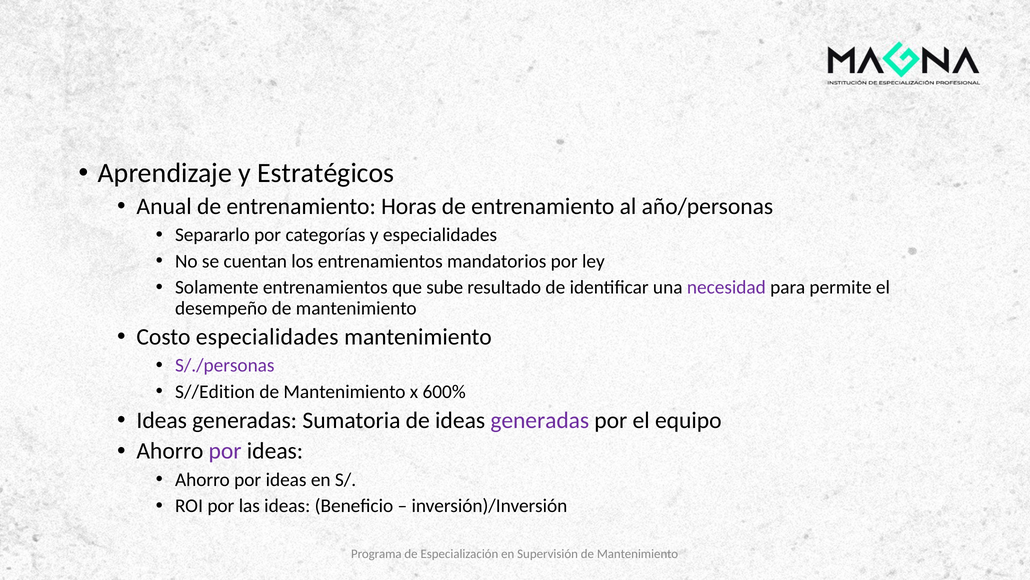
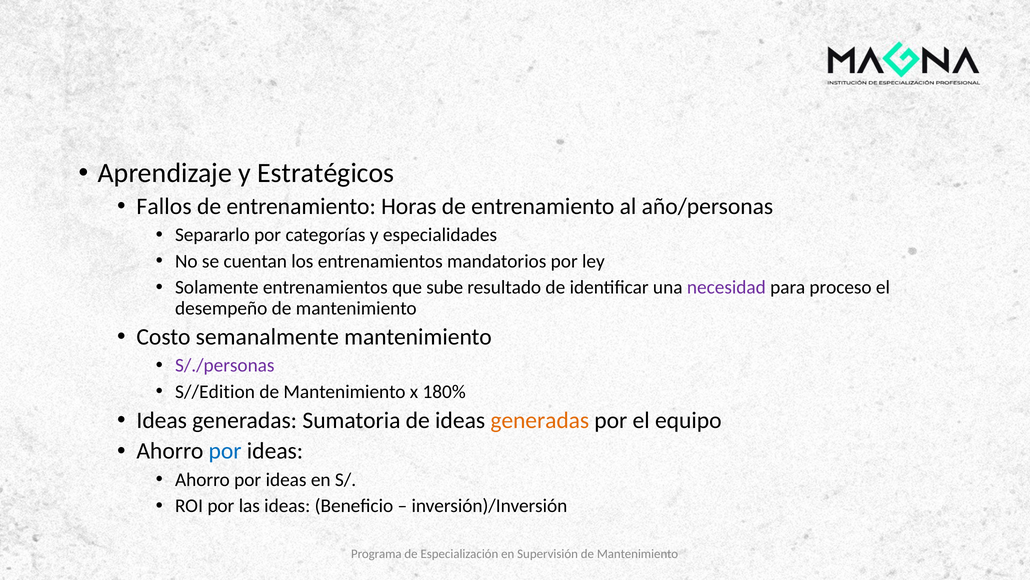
Anual: Anual -> Fallos (164, 206)
permite: permite -> proceso (841, 287)
Costo especialidades: especialidades -> semanalmente (267, 336)
600%: 600% -> 180% (444, 391)
generadas colour: purple -> orange (540, 420)
por colour: purple -> blue (225, 451)
